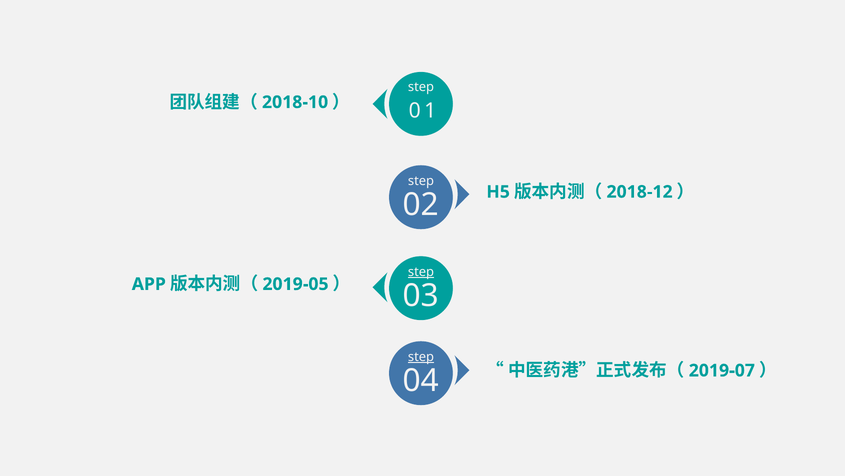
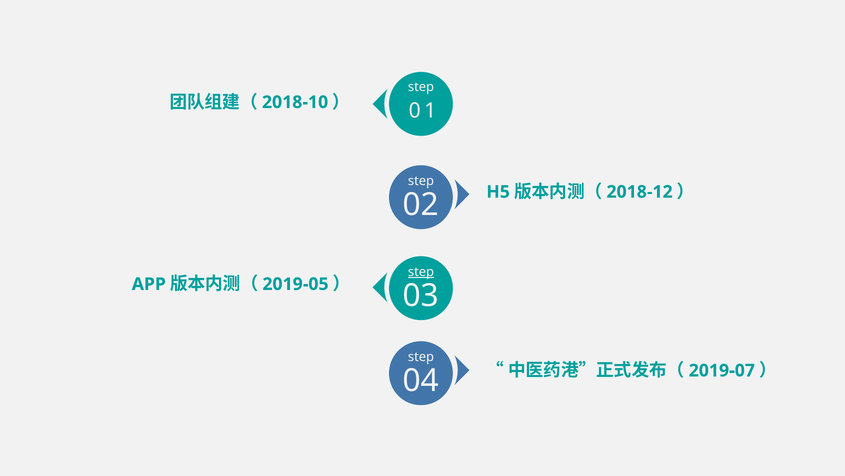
step underline: present -> none (421, 356)
